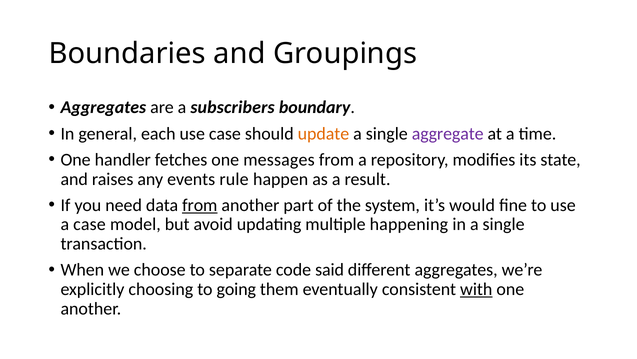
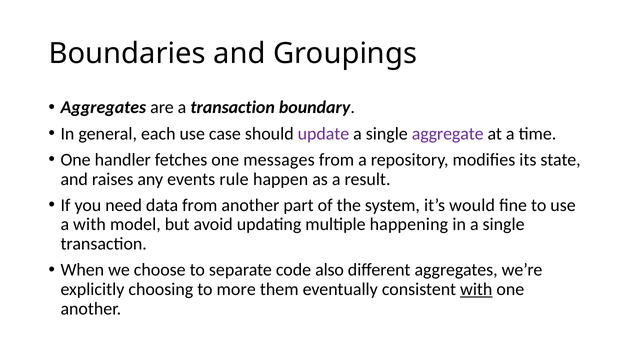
a subscribers: subscribers -> transaction (233, 107)
update colour: orange -> purple (323, 133)
from underline: present -> none (200, 205)
a case: case -> with (89, 224)
said: said -> also (330, 270)
going: going -> more (236, 289)
